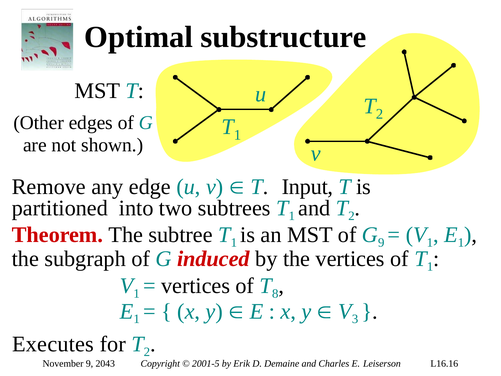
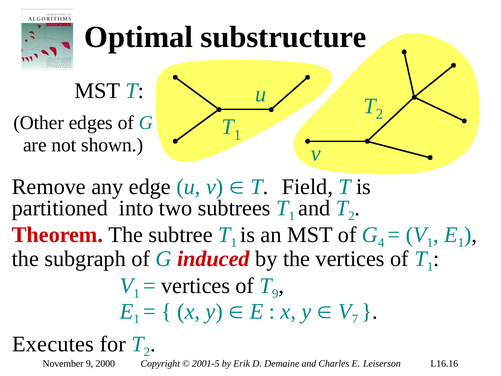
Input: Input -> Field (307, 187)
G 9: 9 -> 4 (381, 242)
T 8: 8 -> 9 (275, 293)
3: 3 -> 7 (355, 319)
2043: 2043 -> 2000 (105, 364)
